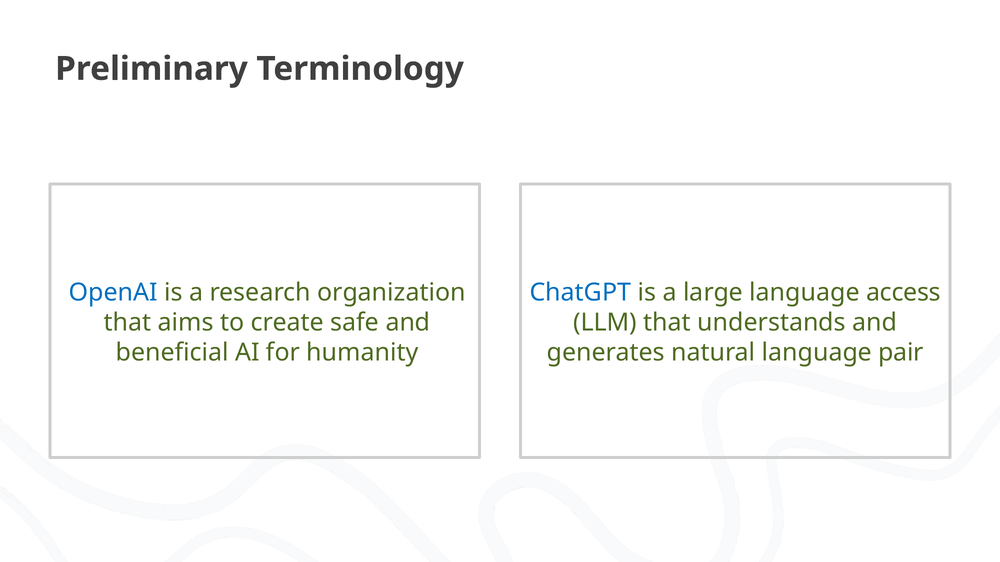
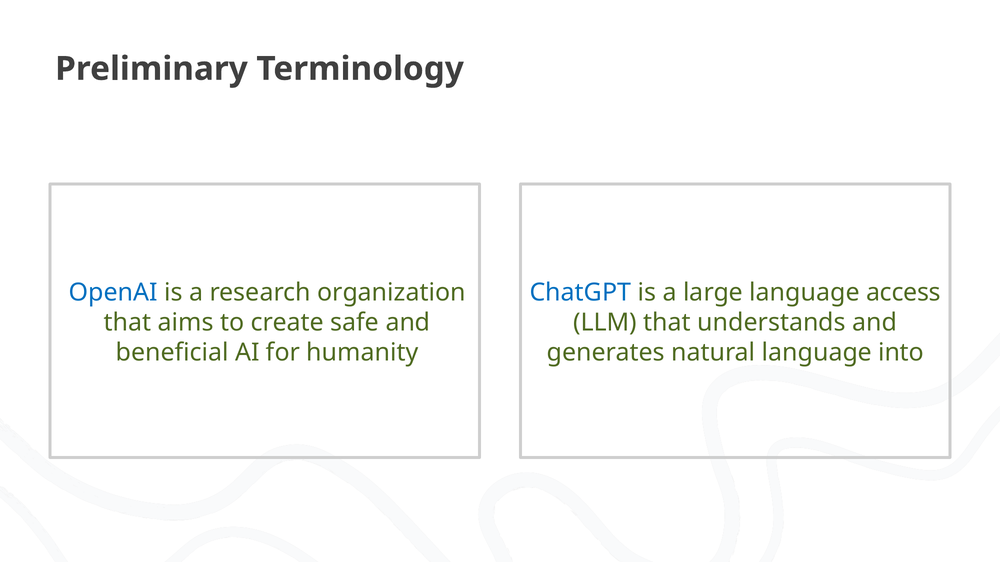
pair: pair -> into (901, 353)
